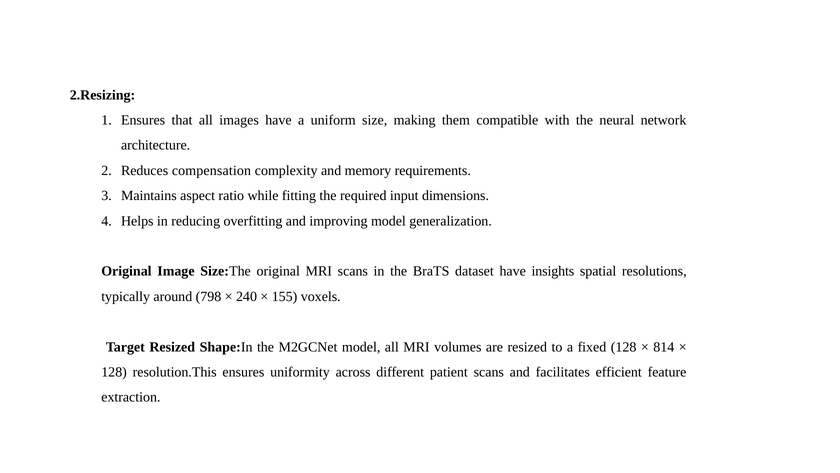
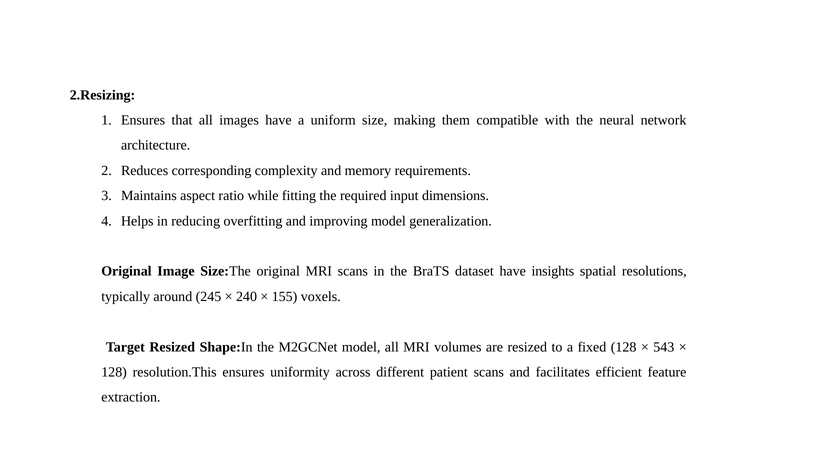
compensation: compensation -> corresponding (212, 170)
798: 798 -> 245 (209, 296)
814: 814 -> 543 (664, 347)
